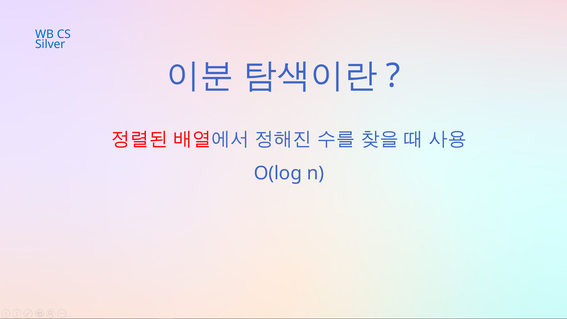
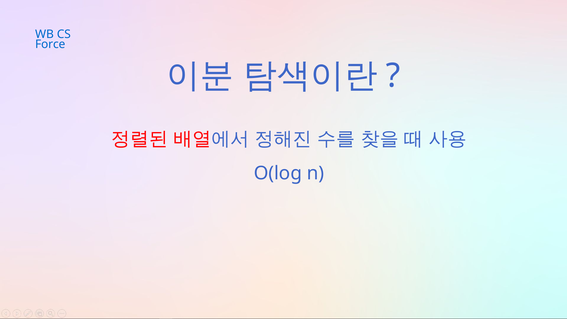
Silver: Silver -> Force (50, 44)
